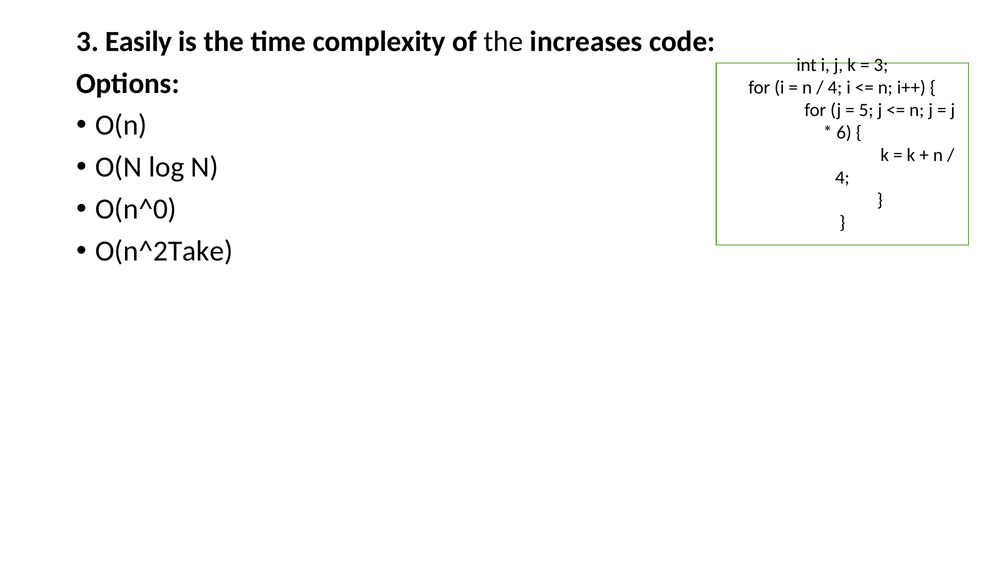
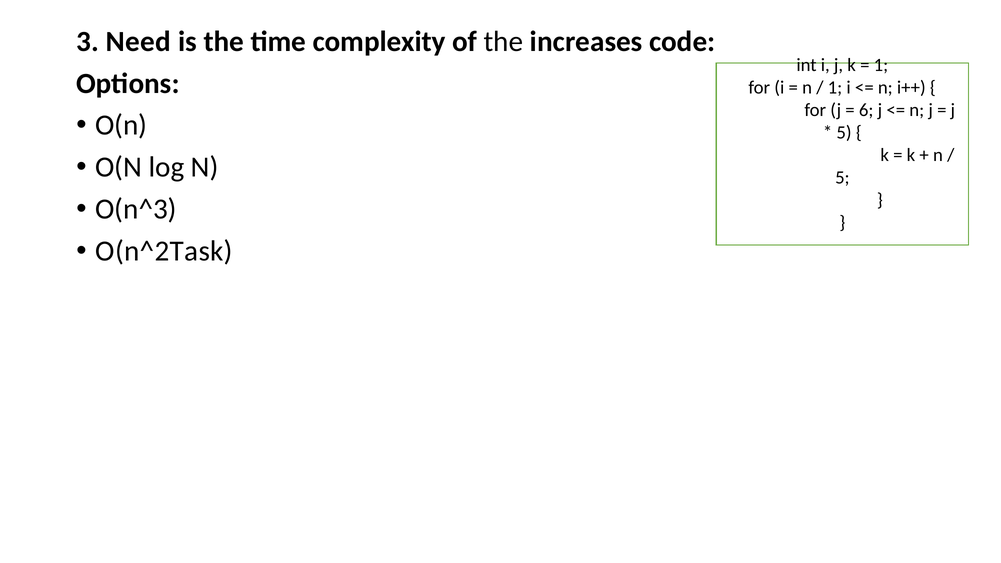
Easily: Easily -> Need (138, 41)
3: 3 -> 1 (881, 65)
4: 4 -> 1 (835, 88)
5: 5 -> 6 (866, 110)
6: 6 -> 5 (844, 133)
4: 4 -> 5 (842, 178)
O(n^0: O(n^0 -> O(n^3 (136, 209)
O(n^2Take: O(n^2Take -> O(n^2Task (164, 251)
